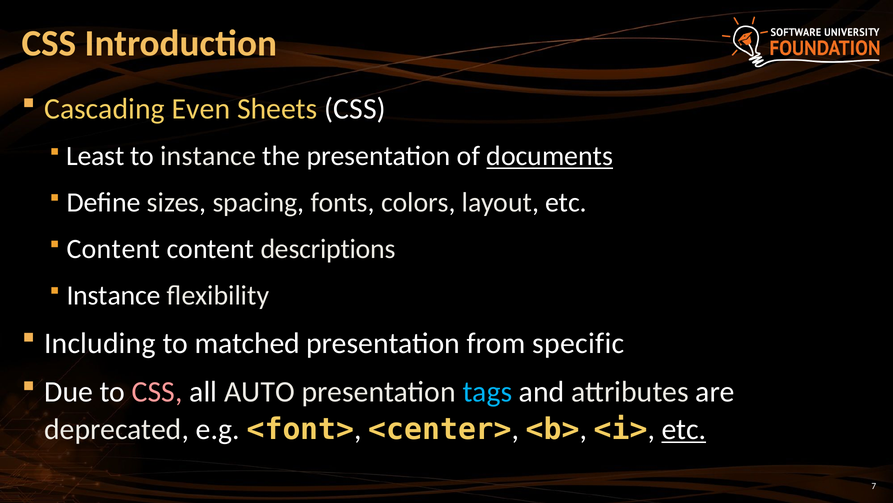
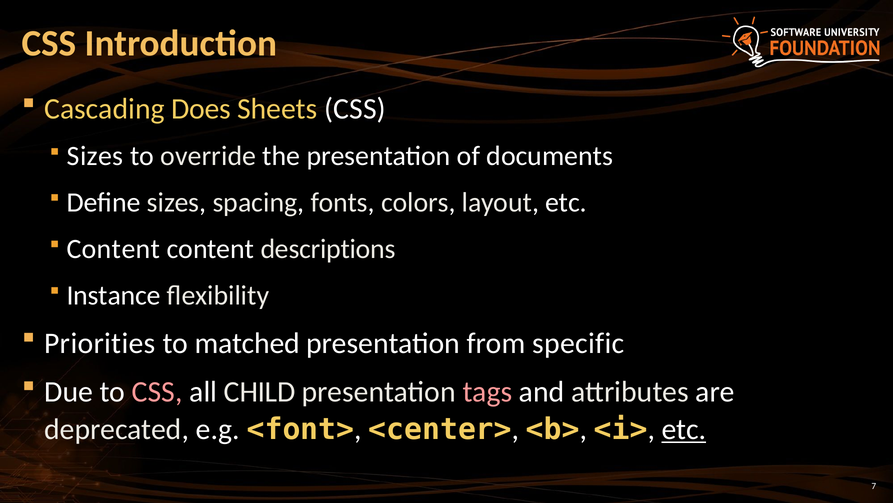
Even: Even -> Does (201, 109)
Least: Least -> Sizes (95, 156)
to instance: instance -> override (208, 156)
documents underline: present -> none (550, 156)
Including: Including -> Priorities (100, 343)
AUTO: AUTO -> CHILD (260, 392)
tags colour: light blue -> pink (487, 392)
